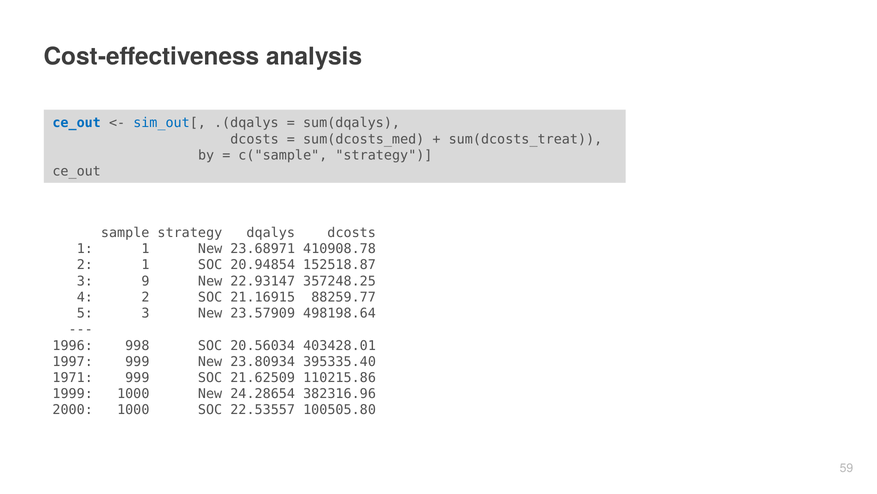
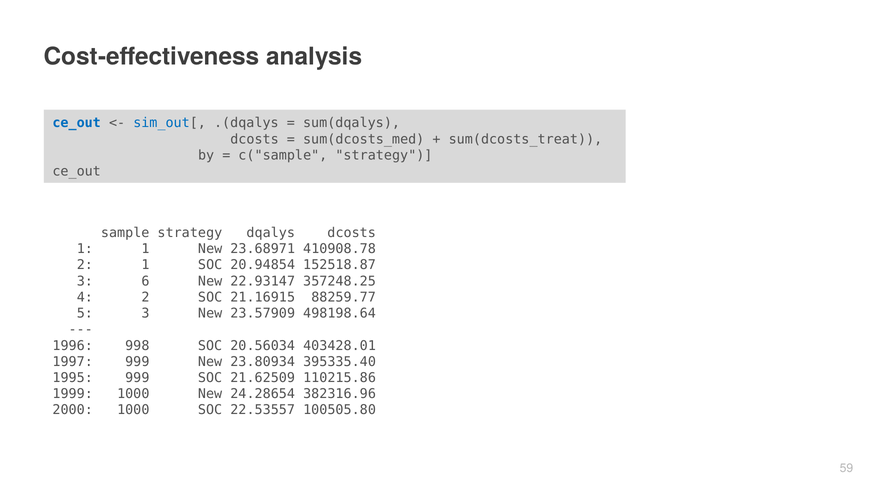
9: 9 -> 6 (145, 281)
1971: 1971 -> 1995 (73, 377)
